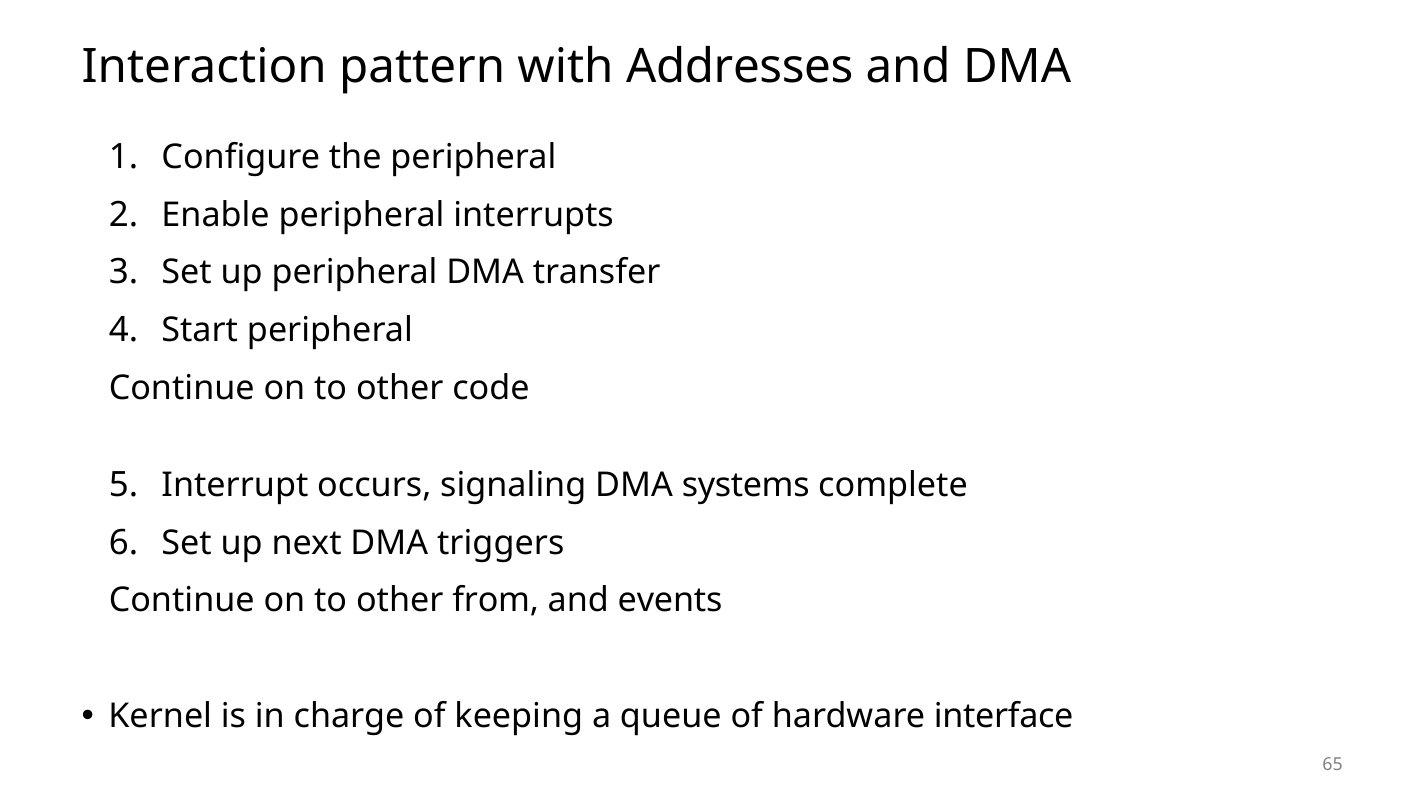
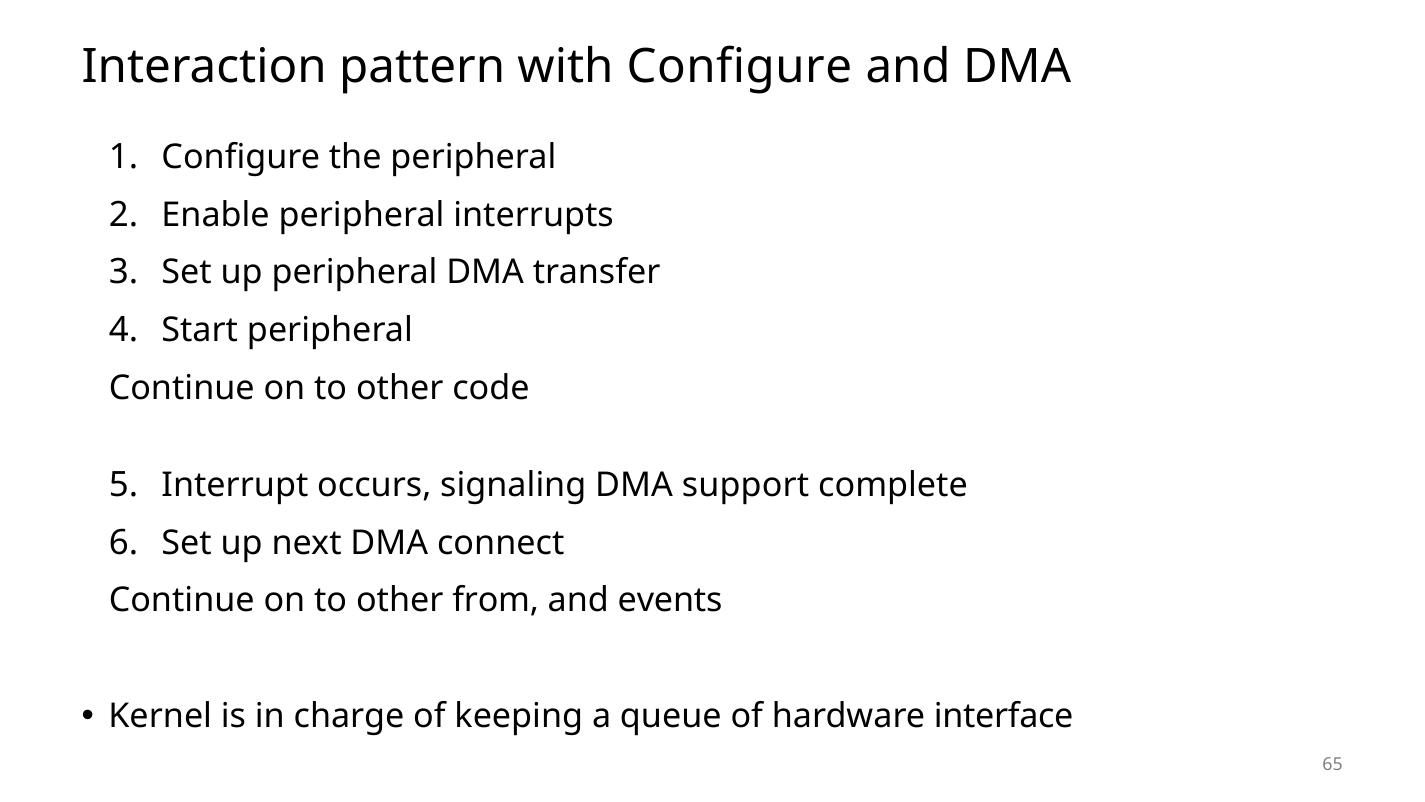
with Addresses: Addresses -> Configure (739, 66)
systems: systems -> support (745, 485)
triggers: triggers -> connect (501, 543)
